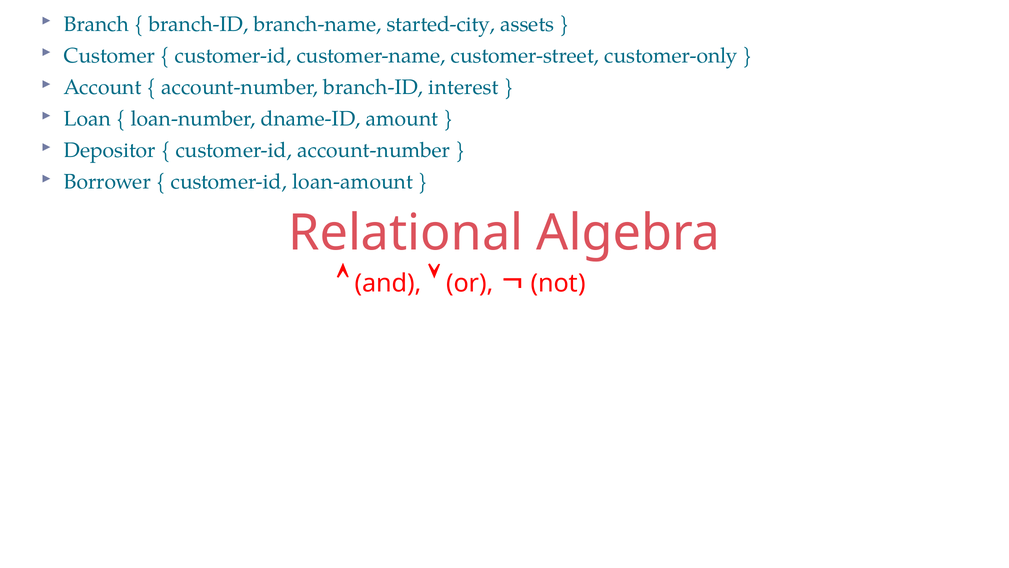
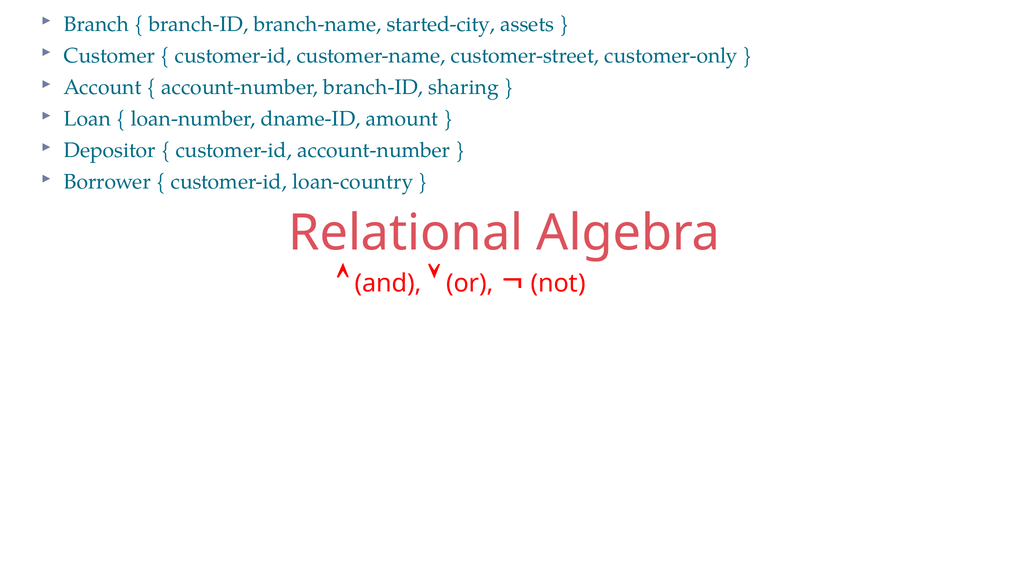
interest: interest -> sharing (464, 87)
loan-amount: loan-amount -> loan-country (353, 182)
